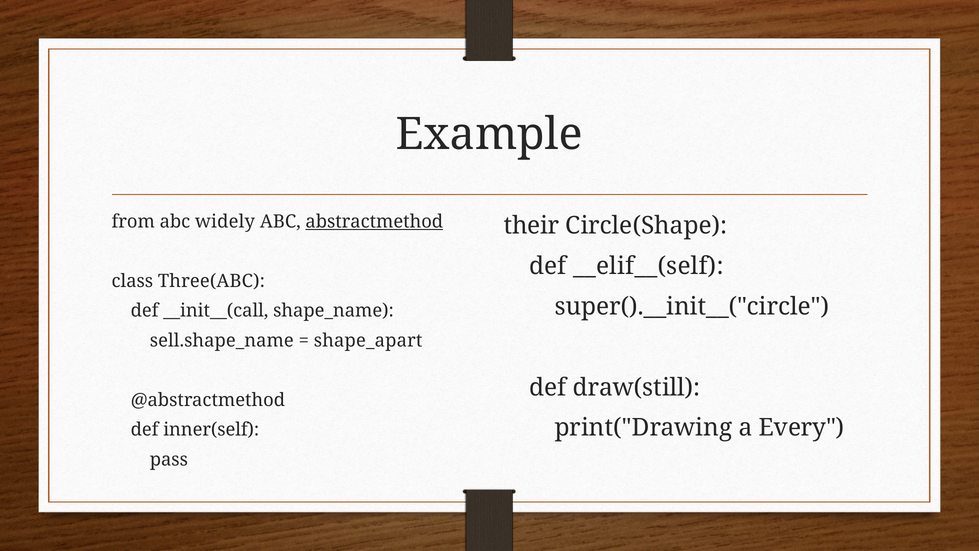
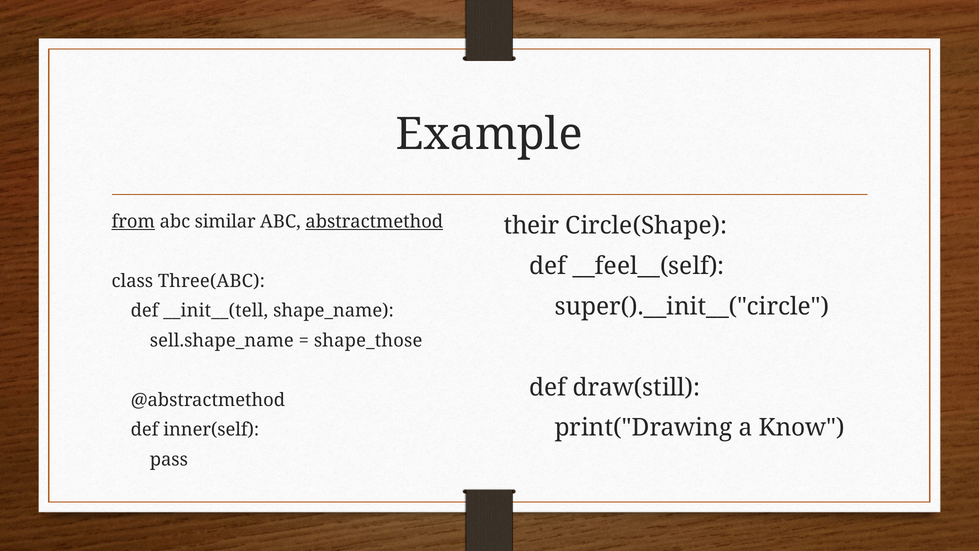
from underline: none -> present (133, 222)
widely: widely -> similar (225, 222)
__elif__(self: __elif__(self -> __feel__(self (649, 266)
__init__(call: __init__(call -> __init__(tell (216, 311)
shape_apart: shape_apart -> shape_those (368, 340)
Every: Every -> Know (802, 428)
